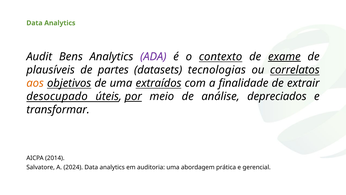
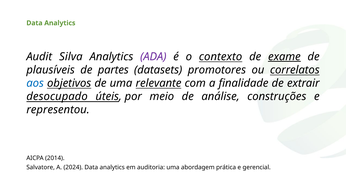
Bens: Bens -> Silva (71, 56)
tecnologias: tecnologias -> promotores (217, 70)
aos colour: orange -> blue (35, 83)
extraídos: extraídos -> relevante (159, 83)
por underline: present -> none (133, 96)
depreciados: depreciados -> construções (277, 96)
transformar: transformar -> representou (58, 110)
